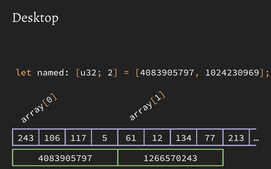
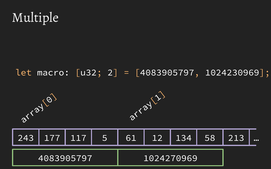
Desktop: Desktop -> Multiple (35, 17)
named: named -> macro (53, 73)
106: 106 -> 177 (52, 138)
77: 77 -> 58 (210, 138)
1266570243: 1266570243 -> 1024270969 (170, 158)
